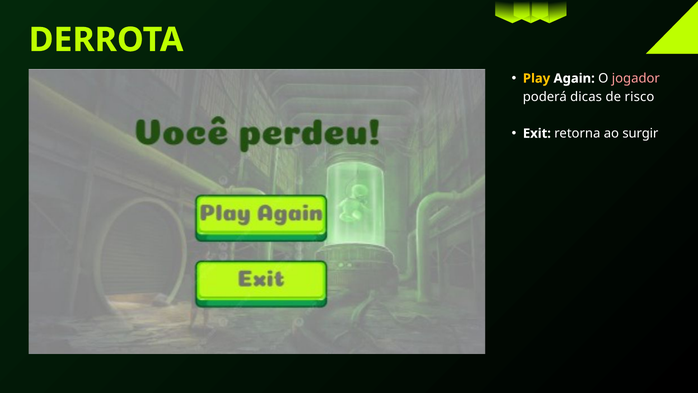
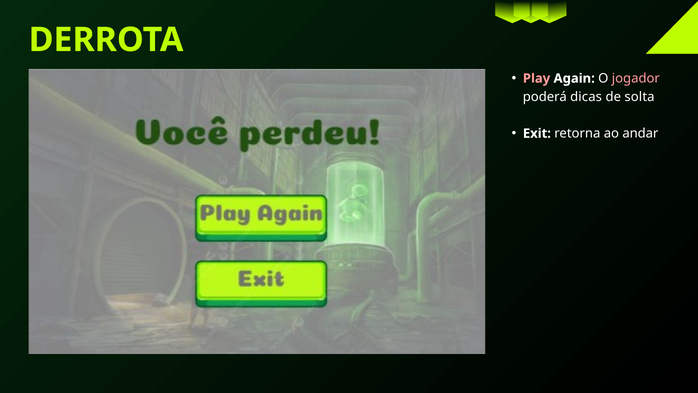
Play colour: yellow -> pink (537, 78)
risco: risco -> solta (639, 97)
surgir: surgir -> andar (640, 133)
